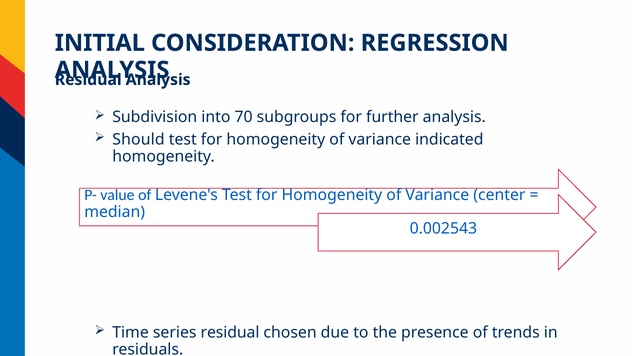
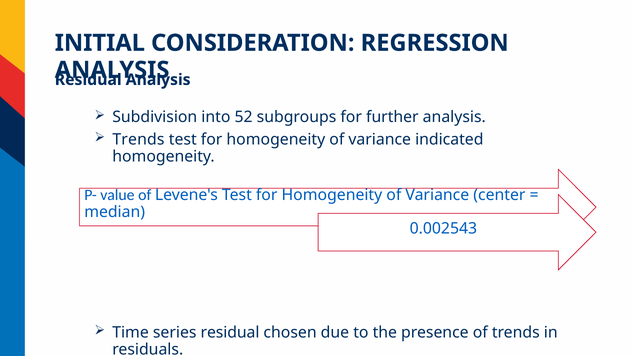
70: 70 -> 52 (244, 117)
Should: Should -> Trends (138, 139)
